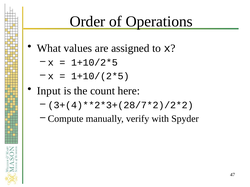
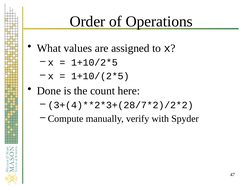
Input: Input -> Done (49, 91)
